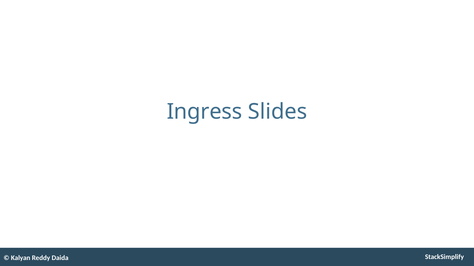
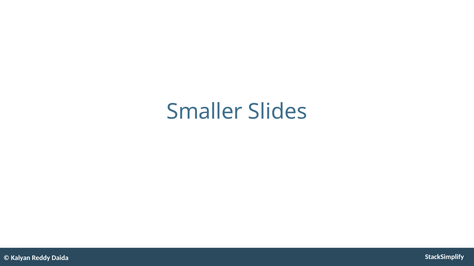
Ingress: Ingress -> Smaller (205, 112)
